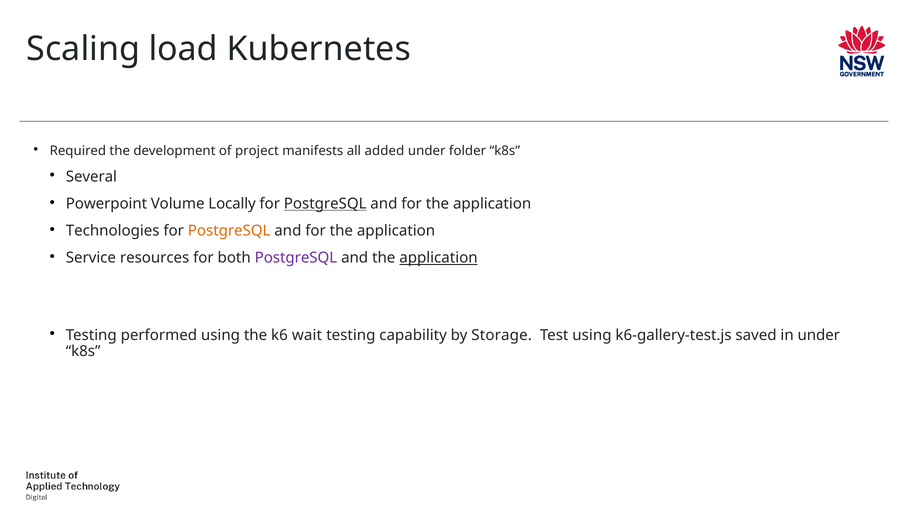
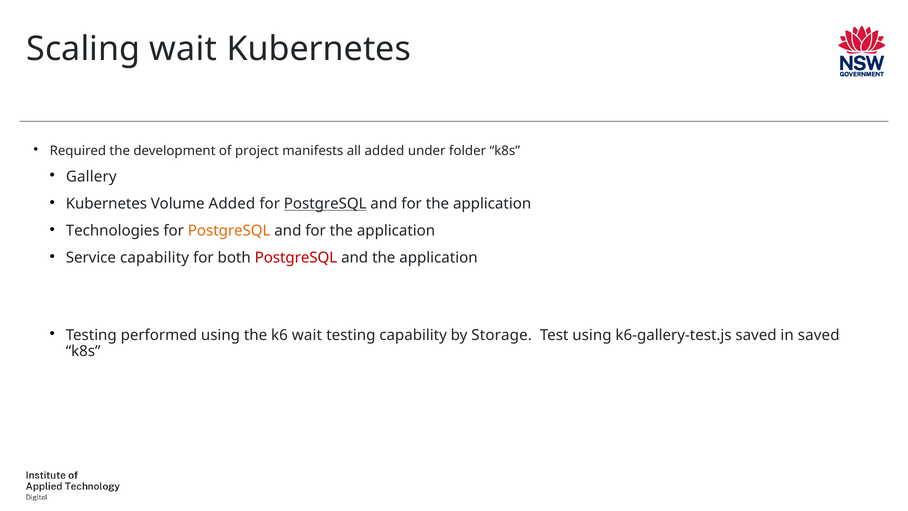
Scaling load: load -> wait (183, 49)
Several: Several -> Gallery (91, 177)
Powerpoint: Powerpoint -> Kubernetes (106, 204)
Volume Locally: Locally -> Added (232, 204)
Service resources: resources -> capability (155, 258)
PostgreSQL colour: purple -> red (296, 258)
application underline: present -> none (438, 258)
in under: under -> saved (819, 335)
